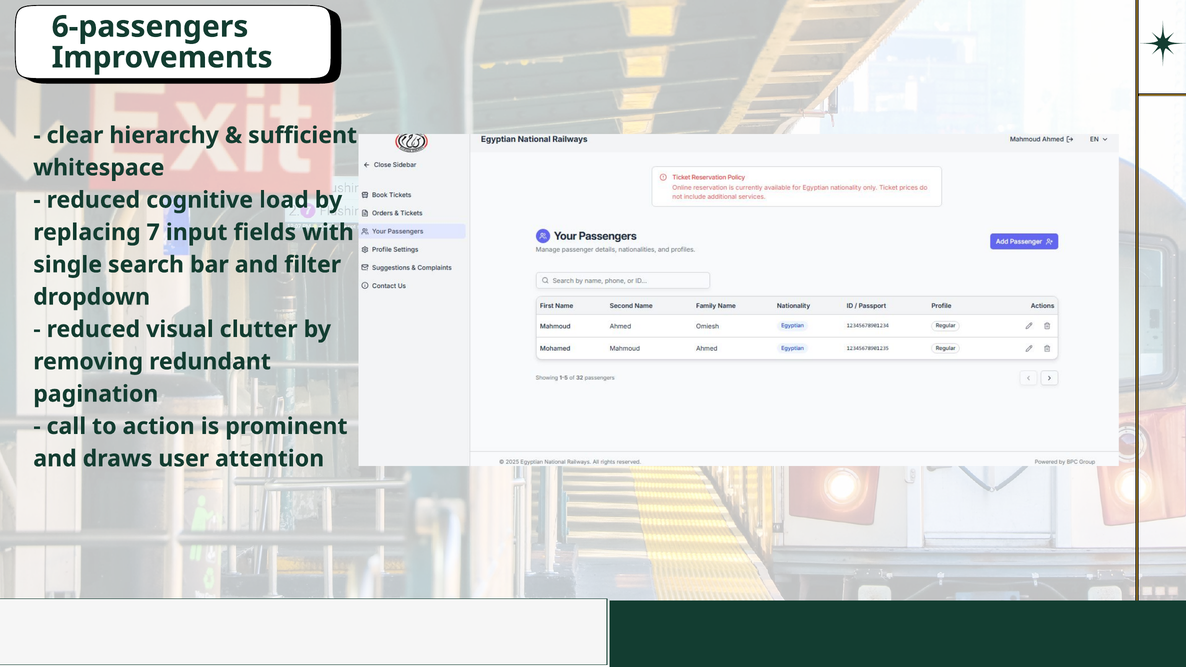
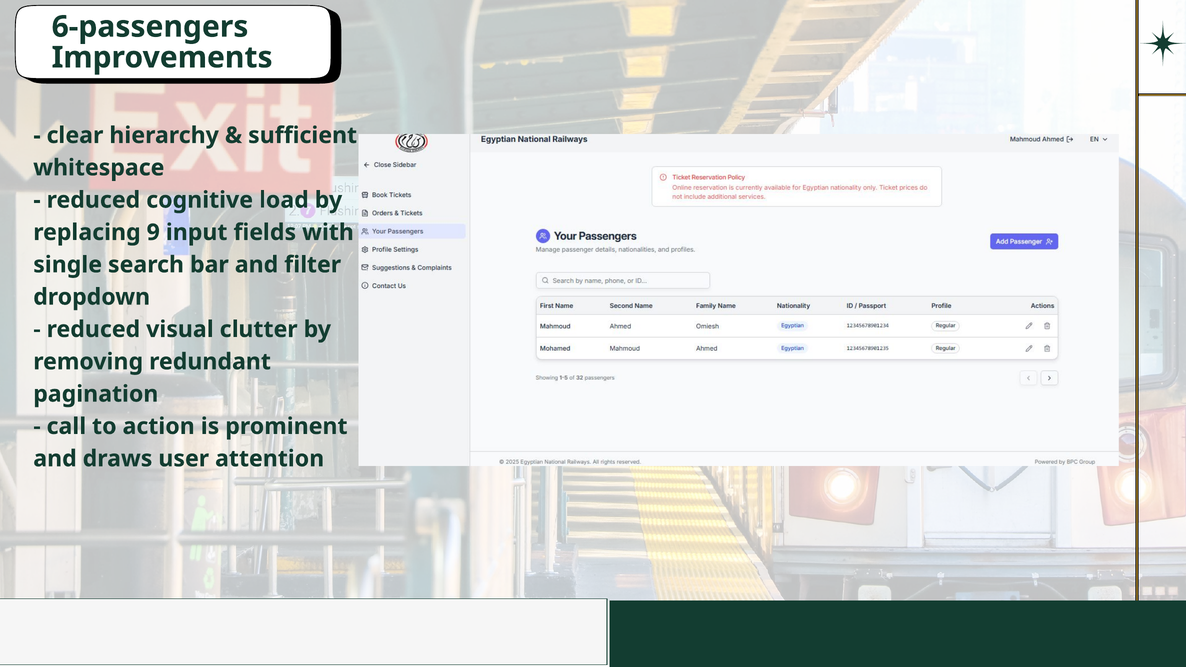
7: 7 -> 9 (153, 232)
